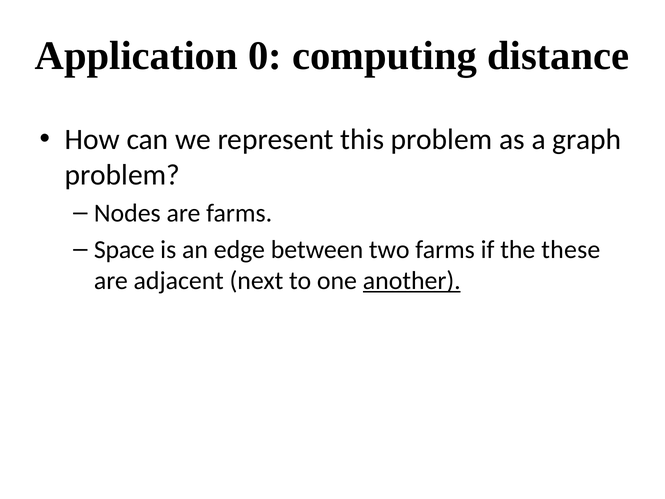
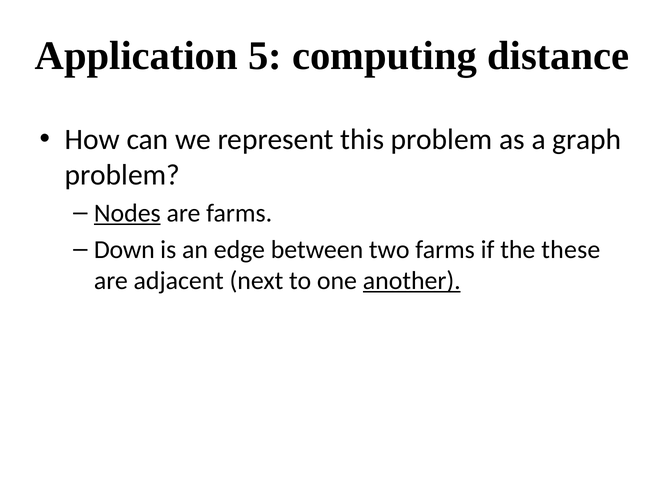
0: 0 -> 5 (265, 56)
Nodes underline: none -> present (127, 213)
Space: Space -> Down (124, 249)
